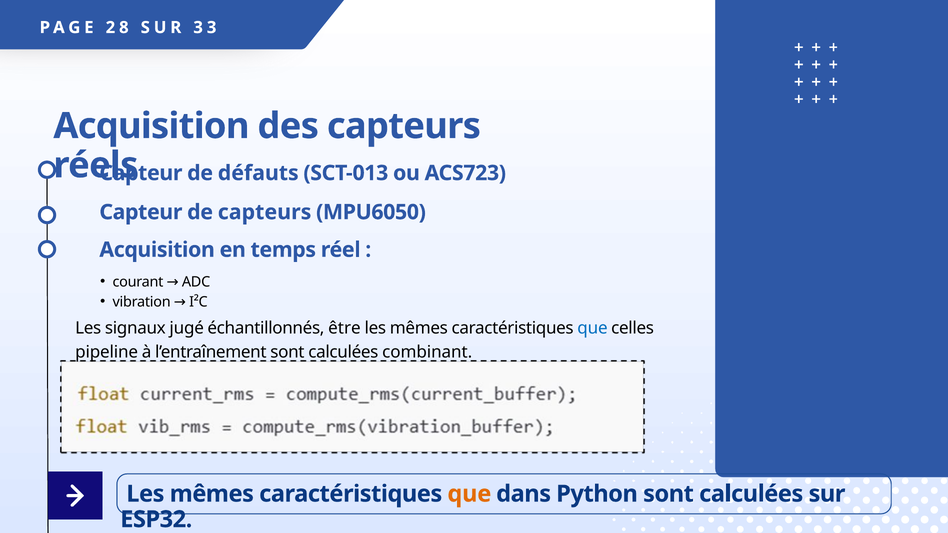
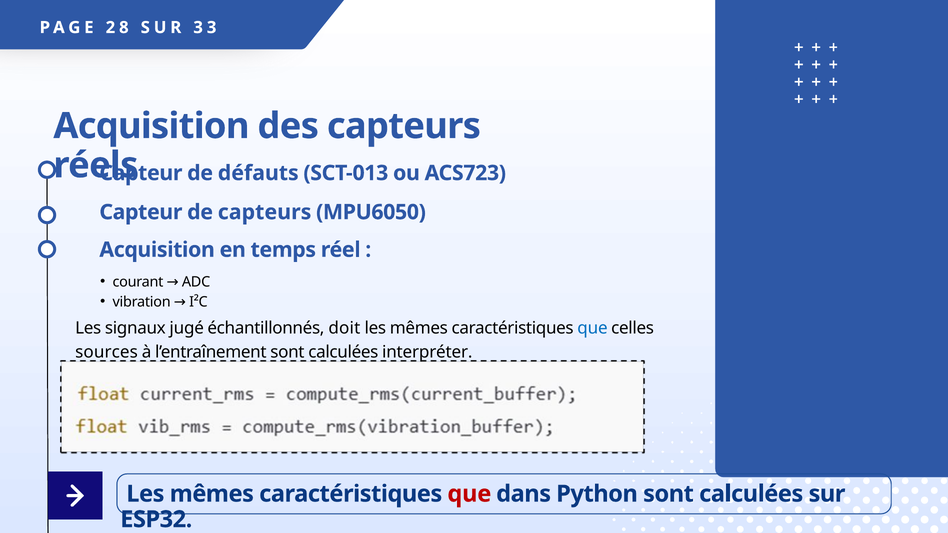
être: être -> doit (344, 328)
pipeline: pipeline -> sources (107, 352)
combinant: combinant -> interpréter (427, 352)
que colour: orange -> red (469, 494)
